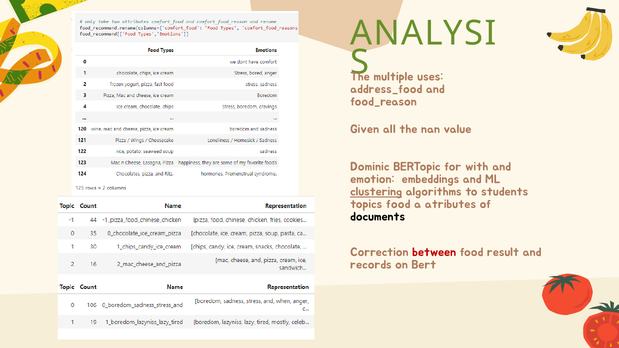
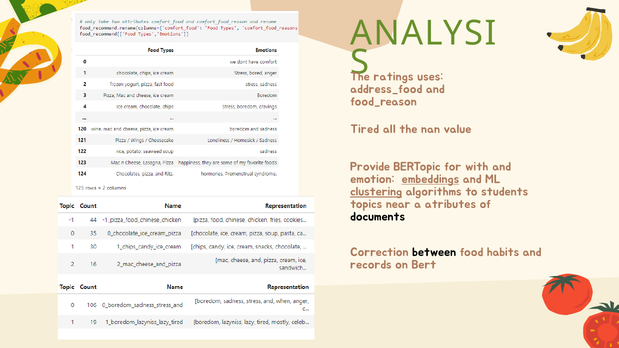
multiple: multiple -> ratings (393, 77)
Given: Given -> Tired (365, 129)
Dominic: Dominic -> Provide (370, 167)
embeddings underline: none -> present (430, 179)
topics food: food -> near (398, 204)
between colour: red -> black (434, 252)
result: result -> habits (503, 252)
